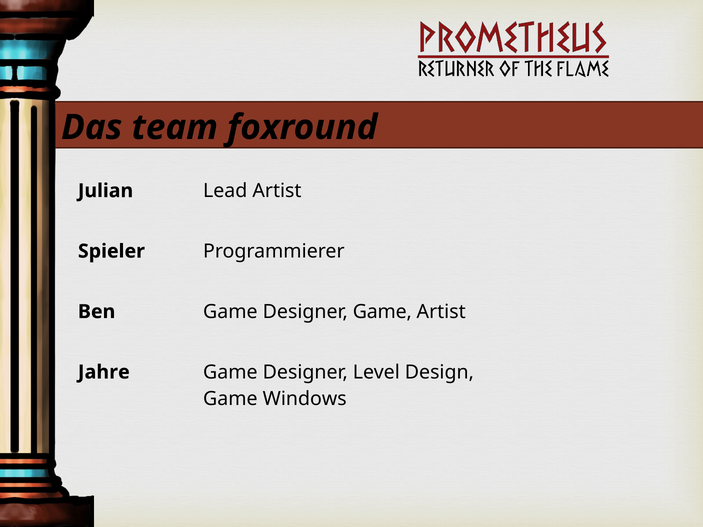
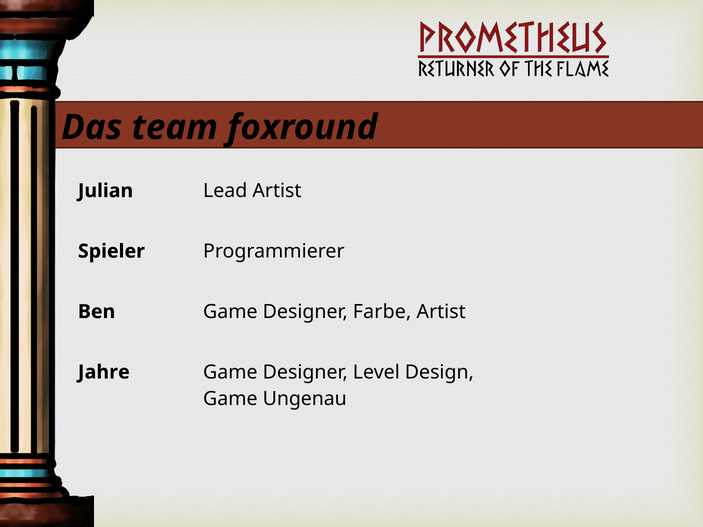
Designer Game: Game -> Farbe (382, 312)
Windows: Windows -> Ungenau (305, 399)
